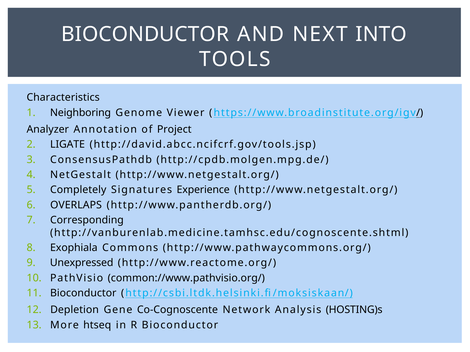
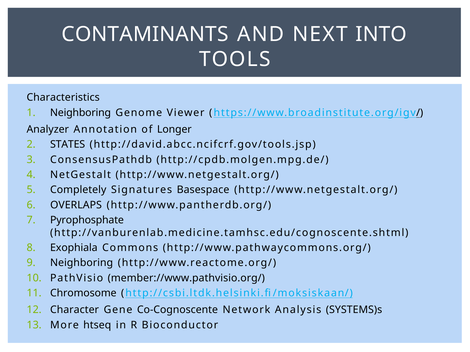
BIOCONDUCTOR: BIOCONDUCTOR -> CONTAMINANTS (145, 34)
Project: Project -> Longer (174, 130)
LIGATE: LIGATE -> STATES (68, 145)
Experience: Experience -> Basespace (203, 190)
Corresponding: Corresponding -> Pyrophosphate (87, 220)
Unexpressed: Unexpressed -> Neighboring (82, 263)
common://www.pathvisio.org/: common://www.pathvisio.org/ -> member://www.pathvisio.org/ (186, 278)
Bioconductor: Bioconductor -> Chromosome (83, 294)
Depletion: Depletion -> Character (75, 310)
HOSTING)s: HOSTING)s -> SYSTEMS)s (354, 310)
